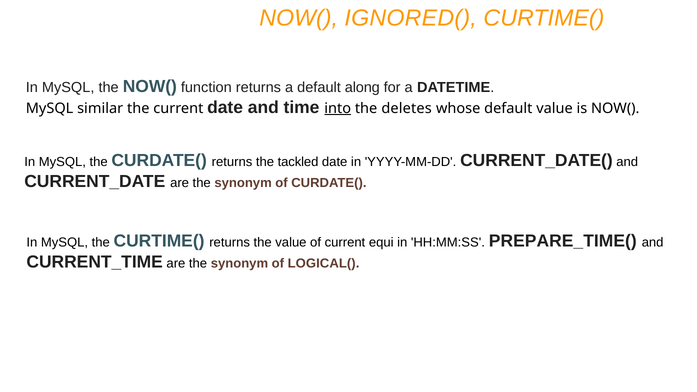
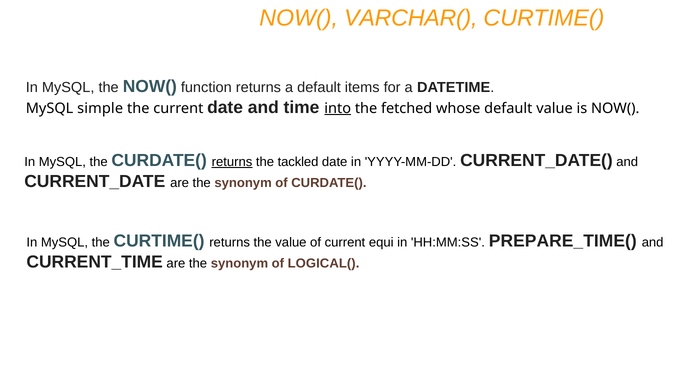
IGNORED(: IGNORED( -> VARCHAR( (411, 18)
along: along -> items (362, 87)
similar: similar -> simple (100, 108)
deletes: deletes -> fetched (407, 108)
returns underline: none -> present (232, 162)
